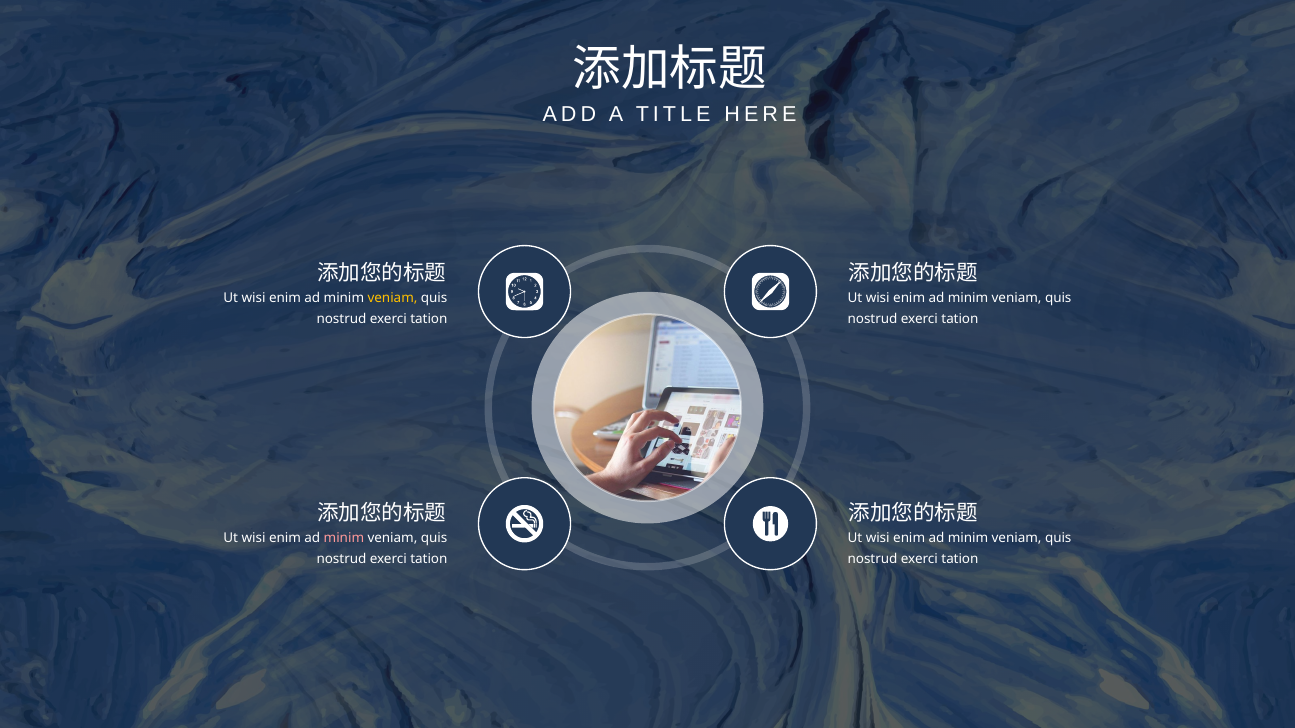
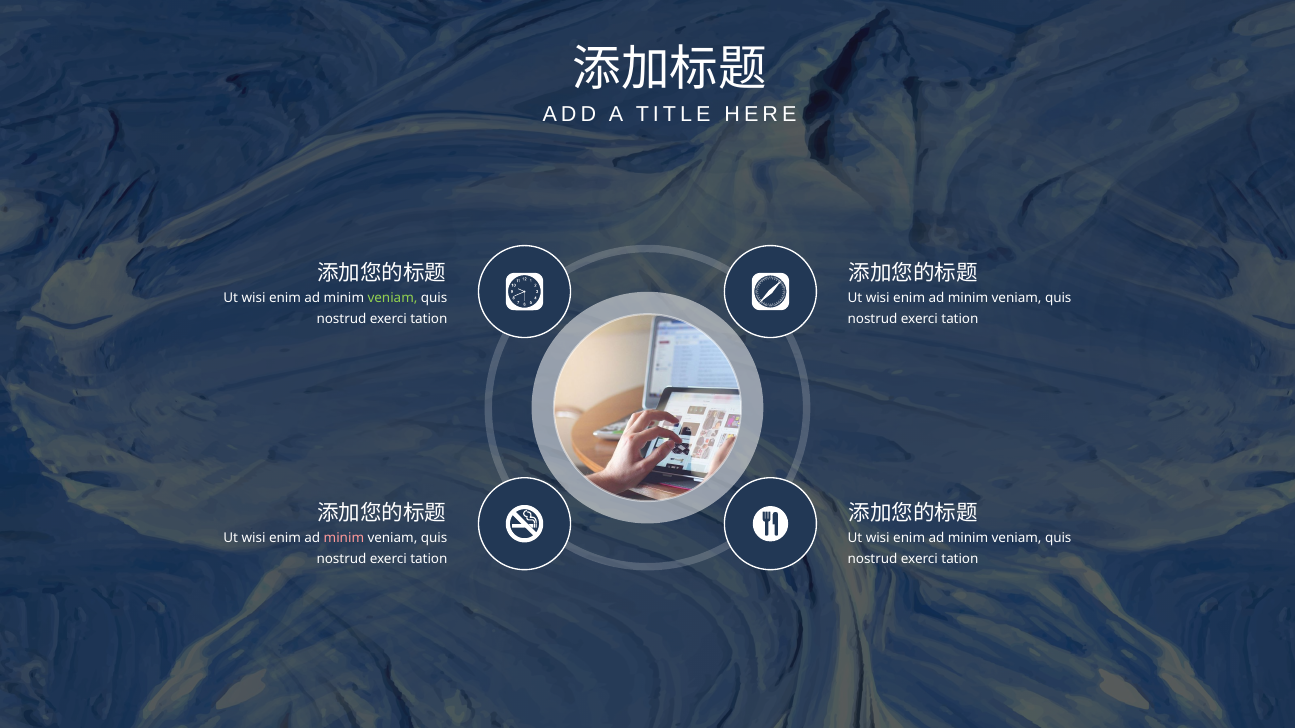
veniam colour: yellow -> light green (392, 298)
